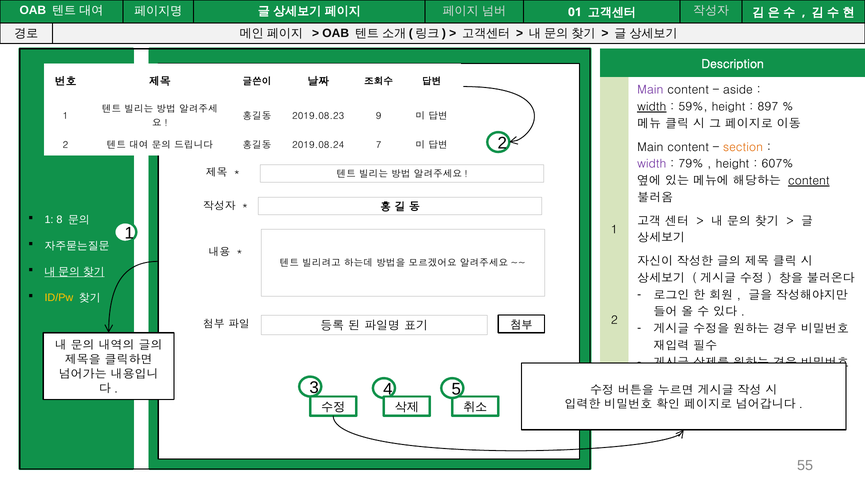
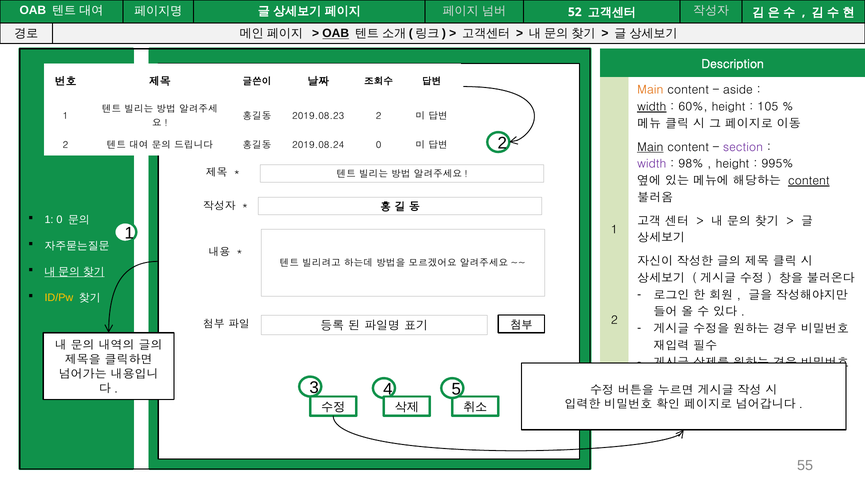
01: 01 -> 52 (575, 12)
OAB underline: none -> present (336, 33)
Main colour: purple -> orange (650, 90)
59%: 59% -> 60% (693, 107)
897: 897 -> 105 (768, 107)
2019.08.23 9: 9 -> 2 (379, 116)
2019.08.24 7: 7 -> 0 (379, 145)
Main underline: none -> present (650, 147)
section colour: orange -> purple (743, 147)
79%: 79% -> 98% (691, 164)
607%: 607% -> 995% (777, 164)
1 8: 8 -> 0 (59, 220)
